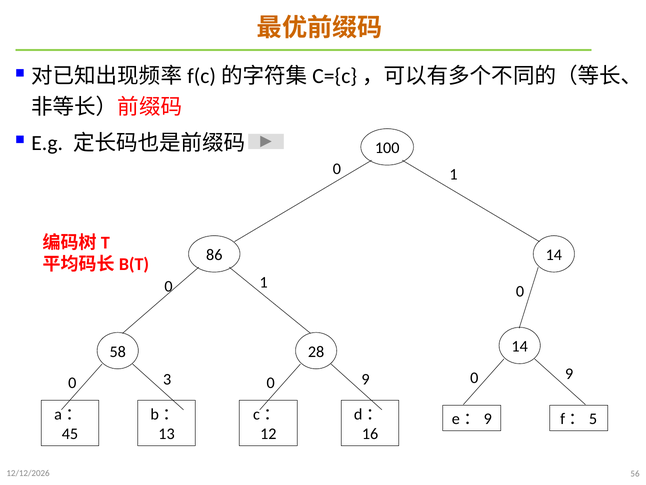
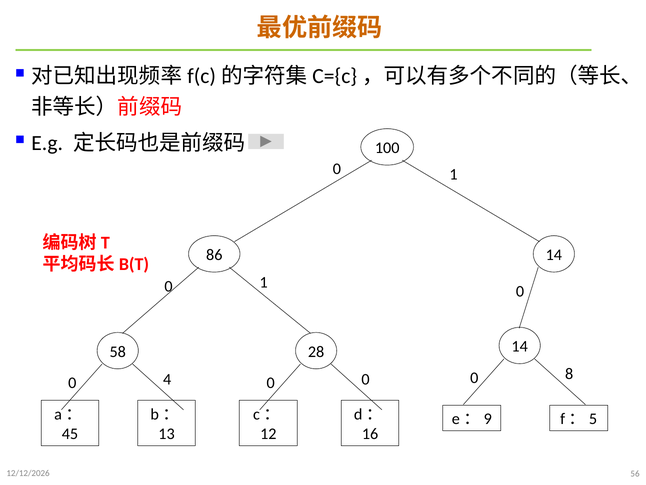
9: 9 -> 8 (569, 374)
3: 3 -> 4 (167, 379)
9: 9 -> 0 (366, 379)
